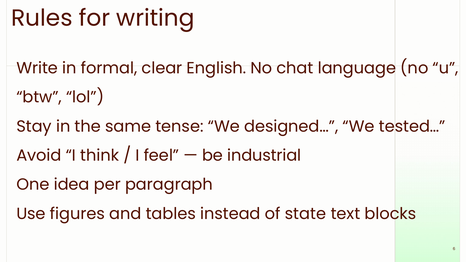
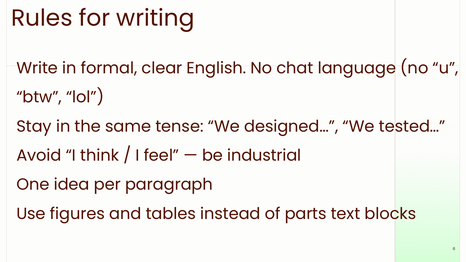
state: state -> parts (306, 214)
